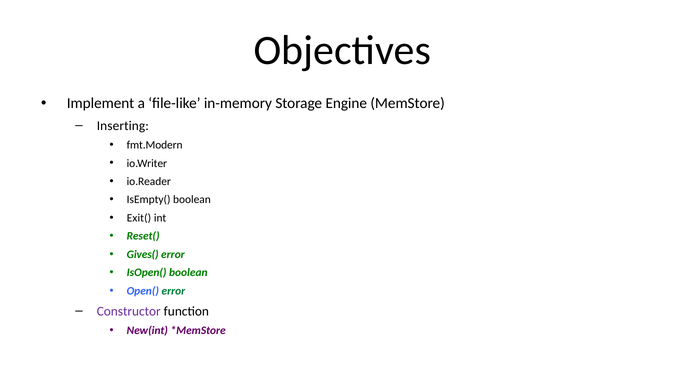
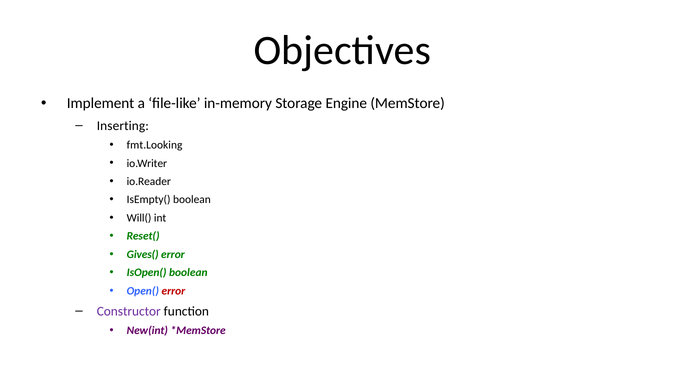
fmt.Modern: fmt.Modern -> fmt.Looking (155, 145)
Exit(: Exit( -> Will( (139, 218)
error colour: green -> red (173, 291)
